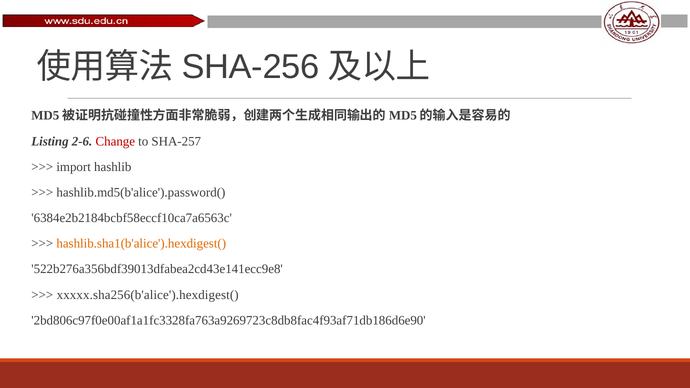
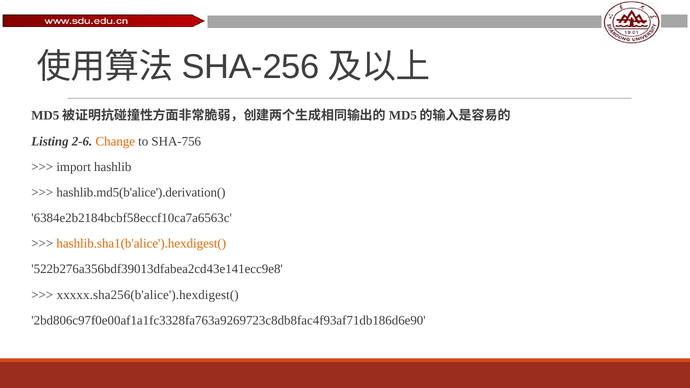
Change colour: red -> orange (115, 141)
SHA-257: SHA-257 -> SHA-756 (176, 141)
hashlib.md5(b'alice').password(: hashlib.md5(b'alice').password( -> hashlib.md5(b'alice').derivation( (141, 192)
